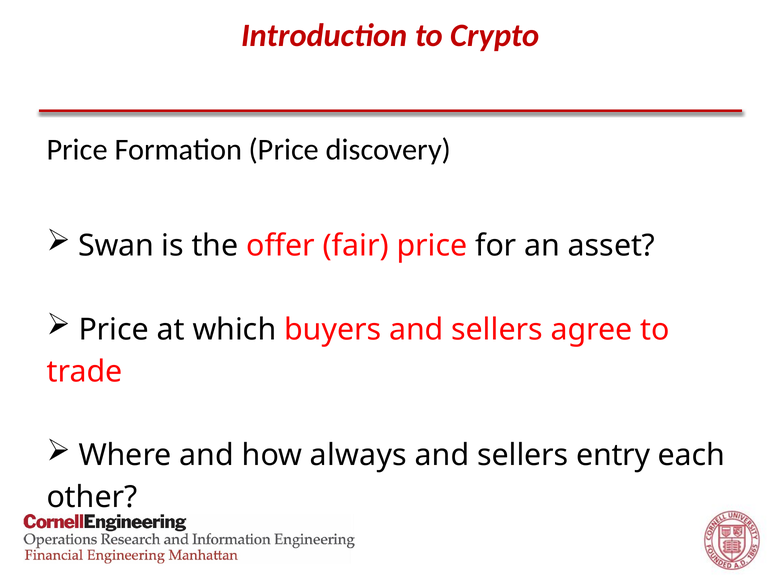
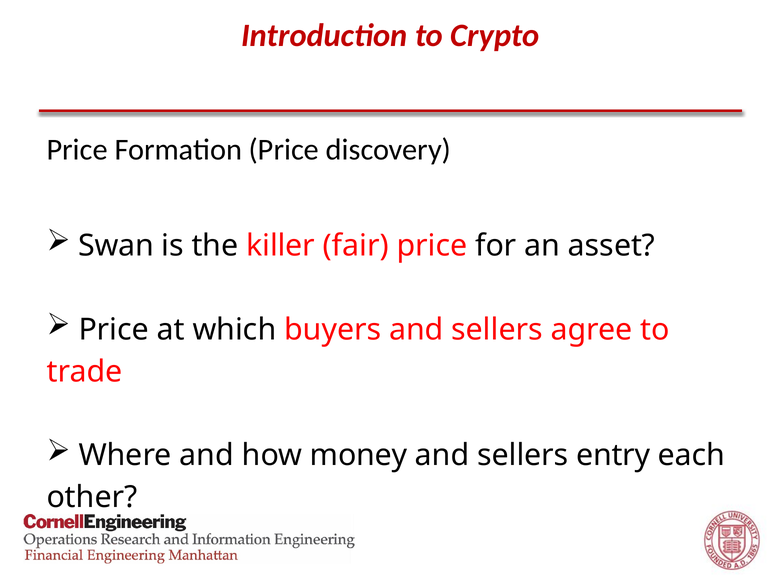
offer: offer -> killer (281, 246)
always: always -> money (359, 455)
